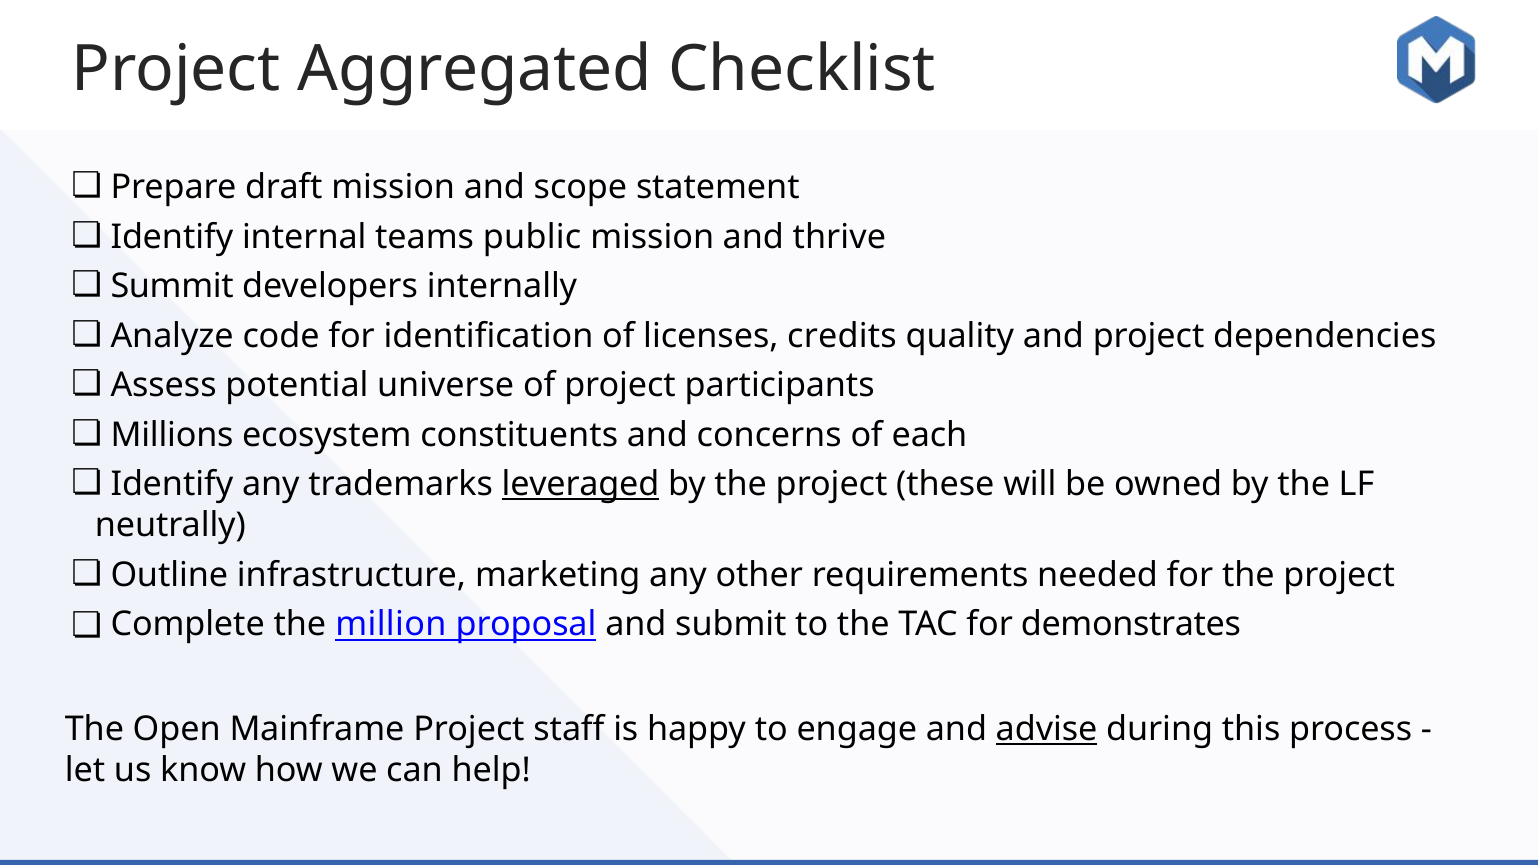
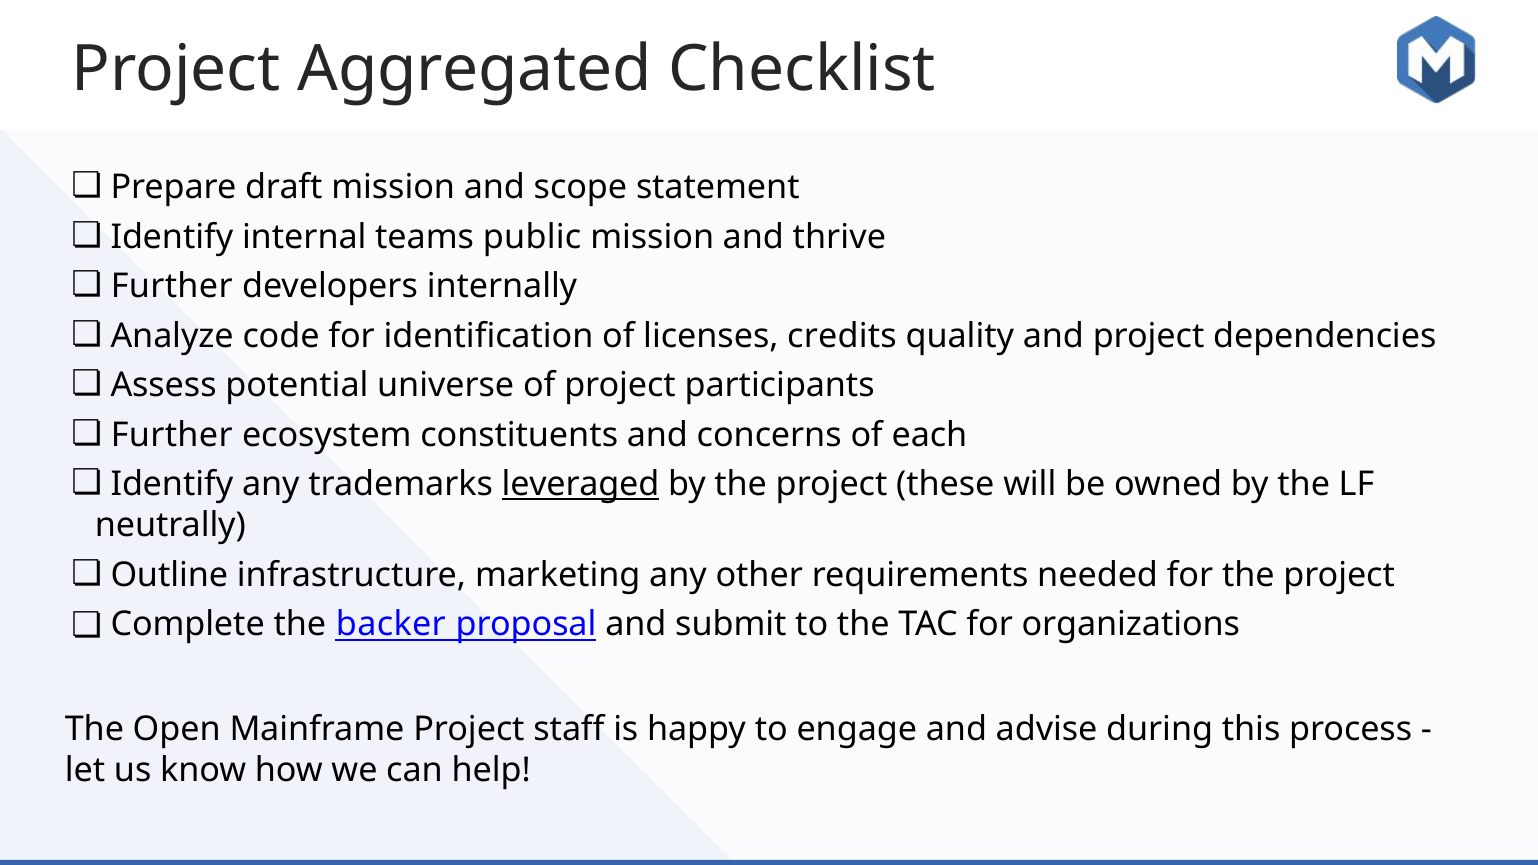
Summit: Summit -> Further (172, 286)
Millions: Millions -> Further (172, 435)
million: million -> backer (391, 625)
demonstrates: demonstrates -> organizations (1131, 625)
advise underline: present -> none (1047, 729)
